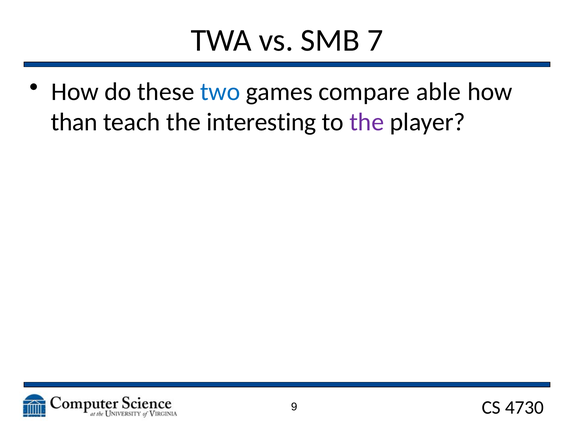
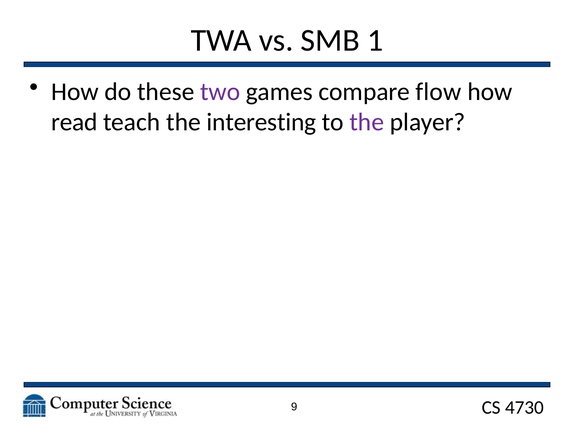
7: 7 -> 1 (375, 40)
two colour: blue -> purple (220, 92)
able: able -> flow (439, 92)
than: than -> read (74, 122)
